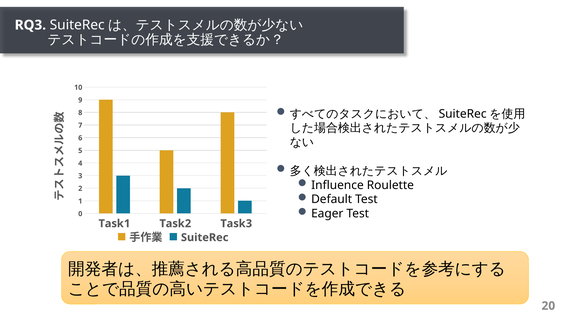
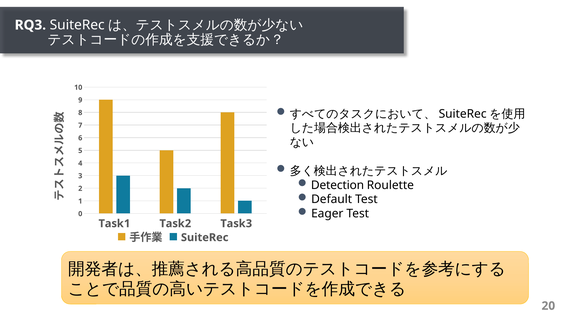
Inﬂuence: Inﬂuence -> Detection (338, 185)
